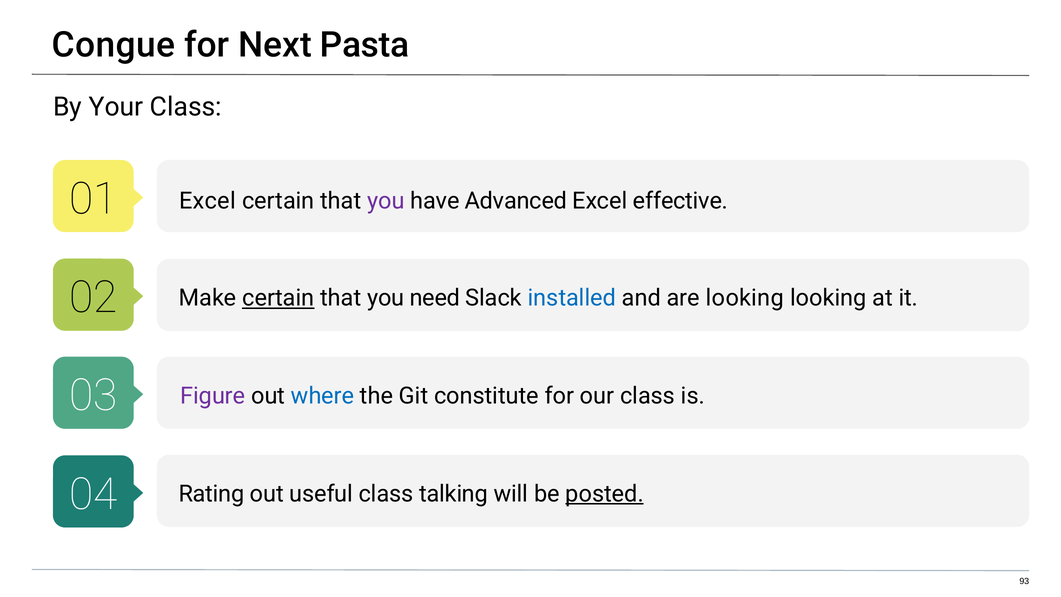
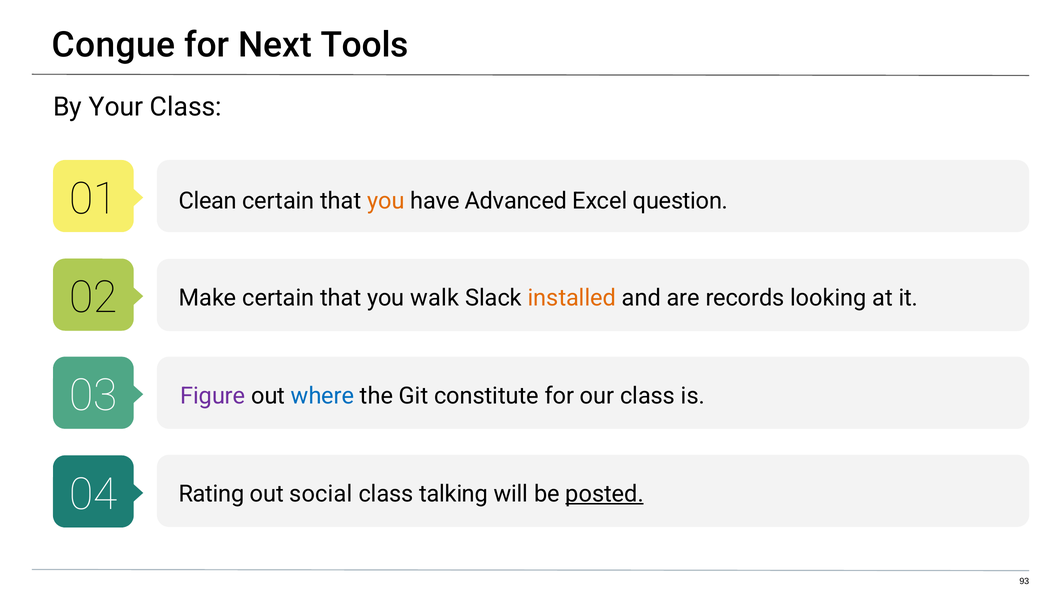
Pasta: Pasta -> Tools (365, 45)
Excel: Excel -> Clean (208, 201)
you colour: purple -> orange (386, 201)
effective: effective -> question (681, 201)
certain underline: present -> none (278, 298)
need: need -> walk (435, 298)
installed colour: blue -> orange (572, 298)
are looking: looking -> records (745, 298)
useful: useful -> social (321, 494)
